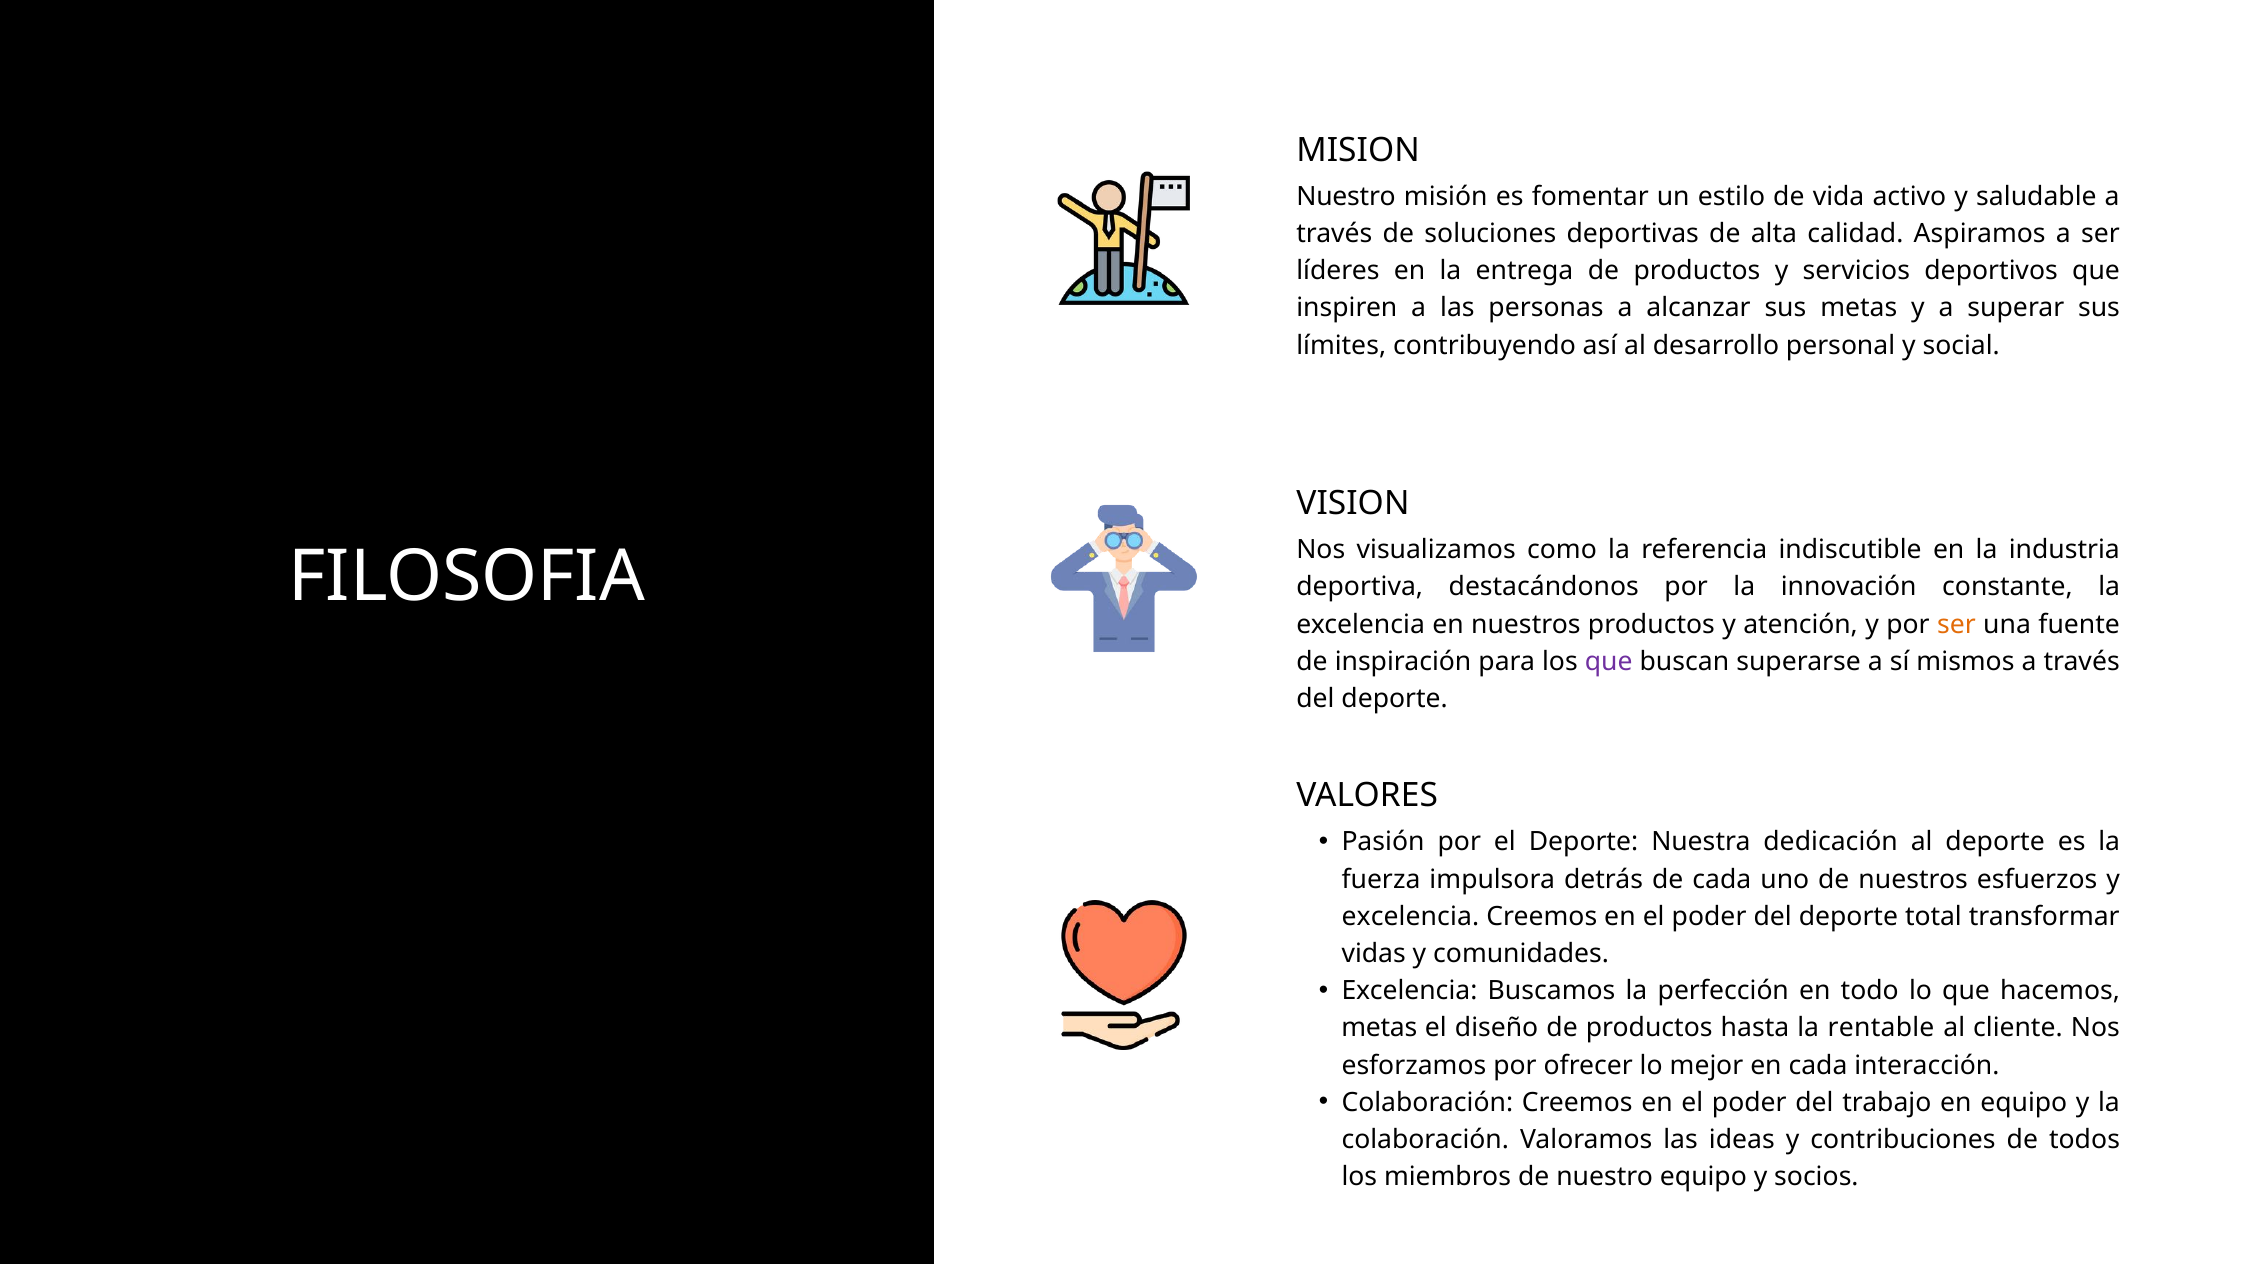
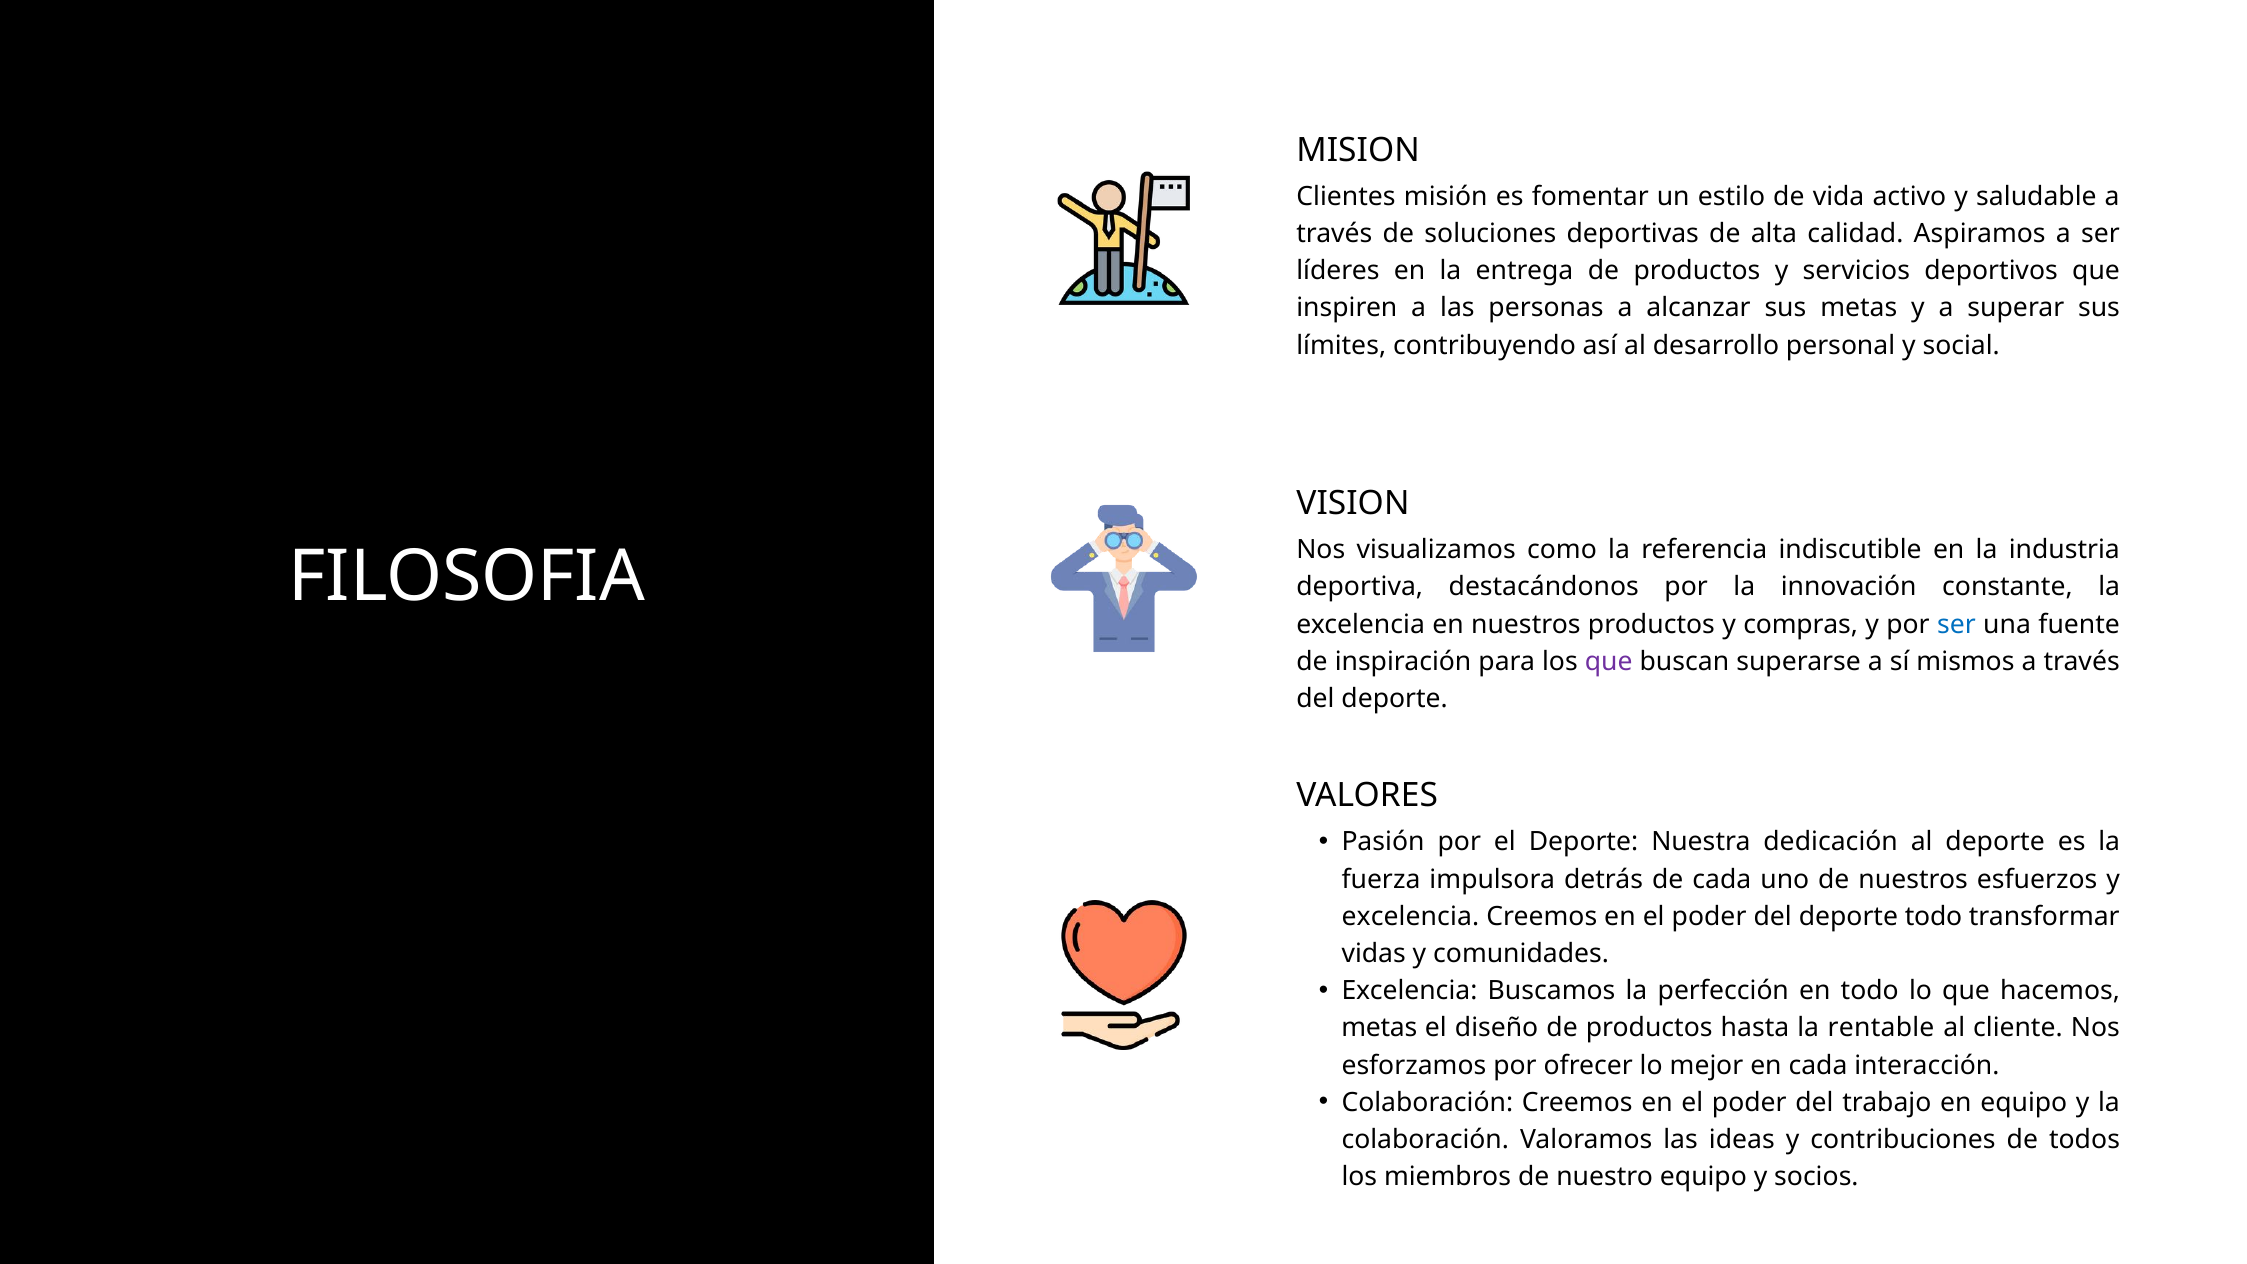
Nuestro: Nuestro -> Clientes (1346, 197)
atención: atención -> compras (1801, 624)
ser colour: orange -> blue (1957, 624)
deporte total: total -> todo (1934, 916)
